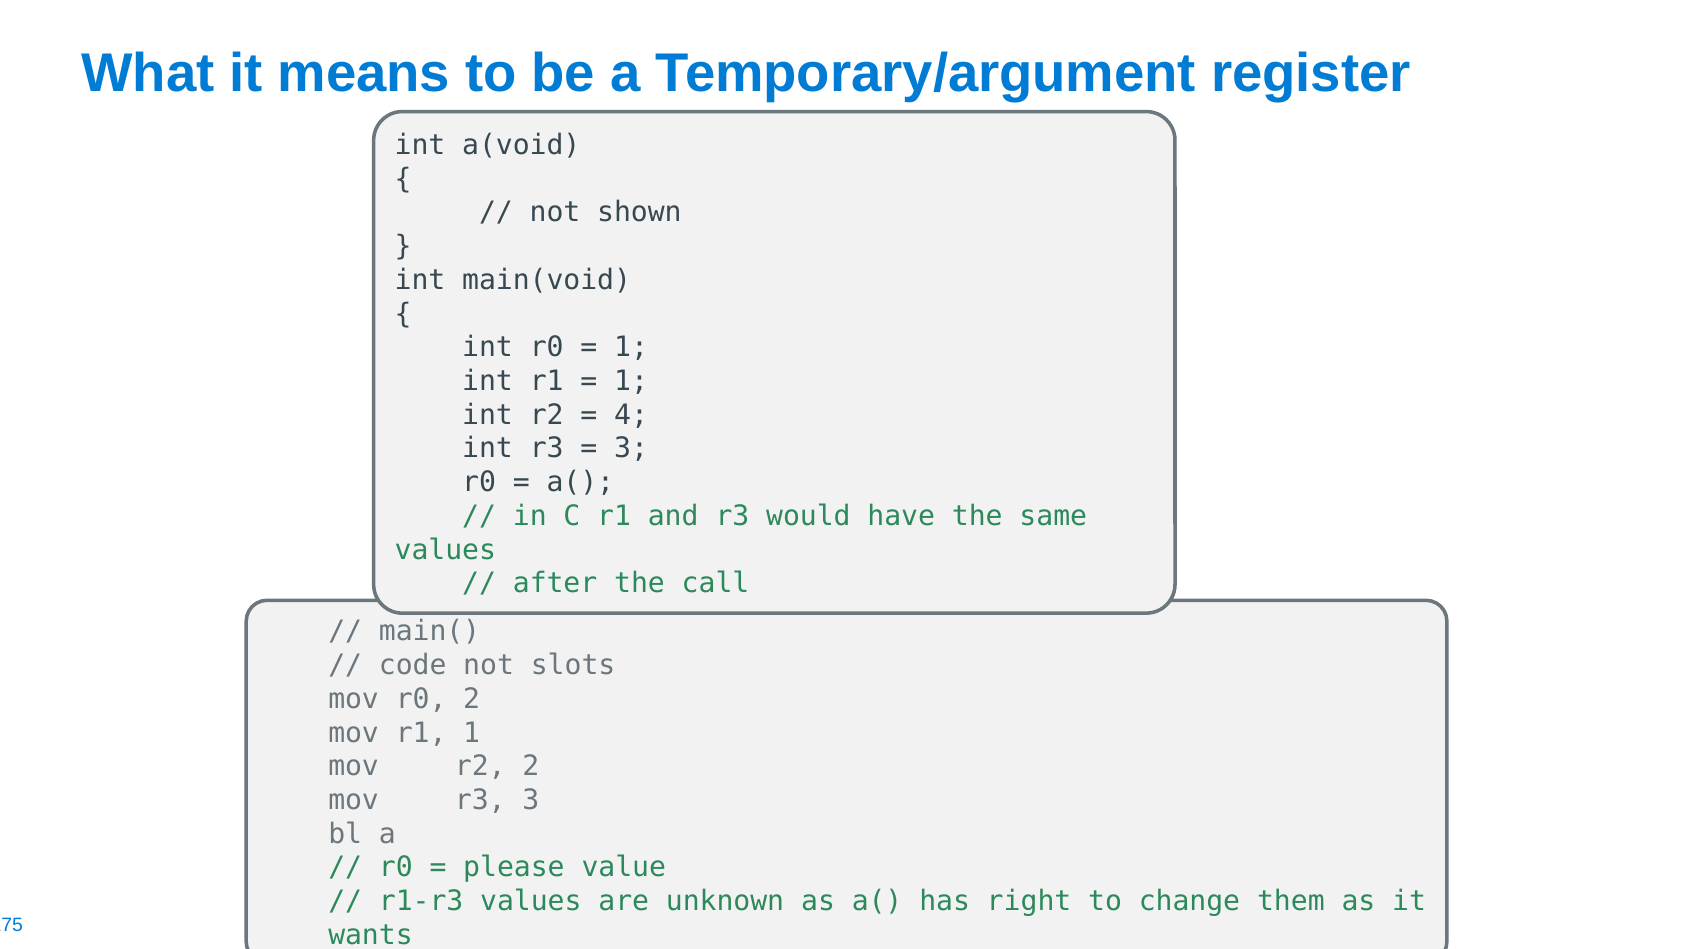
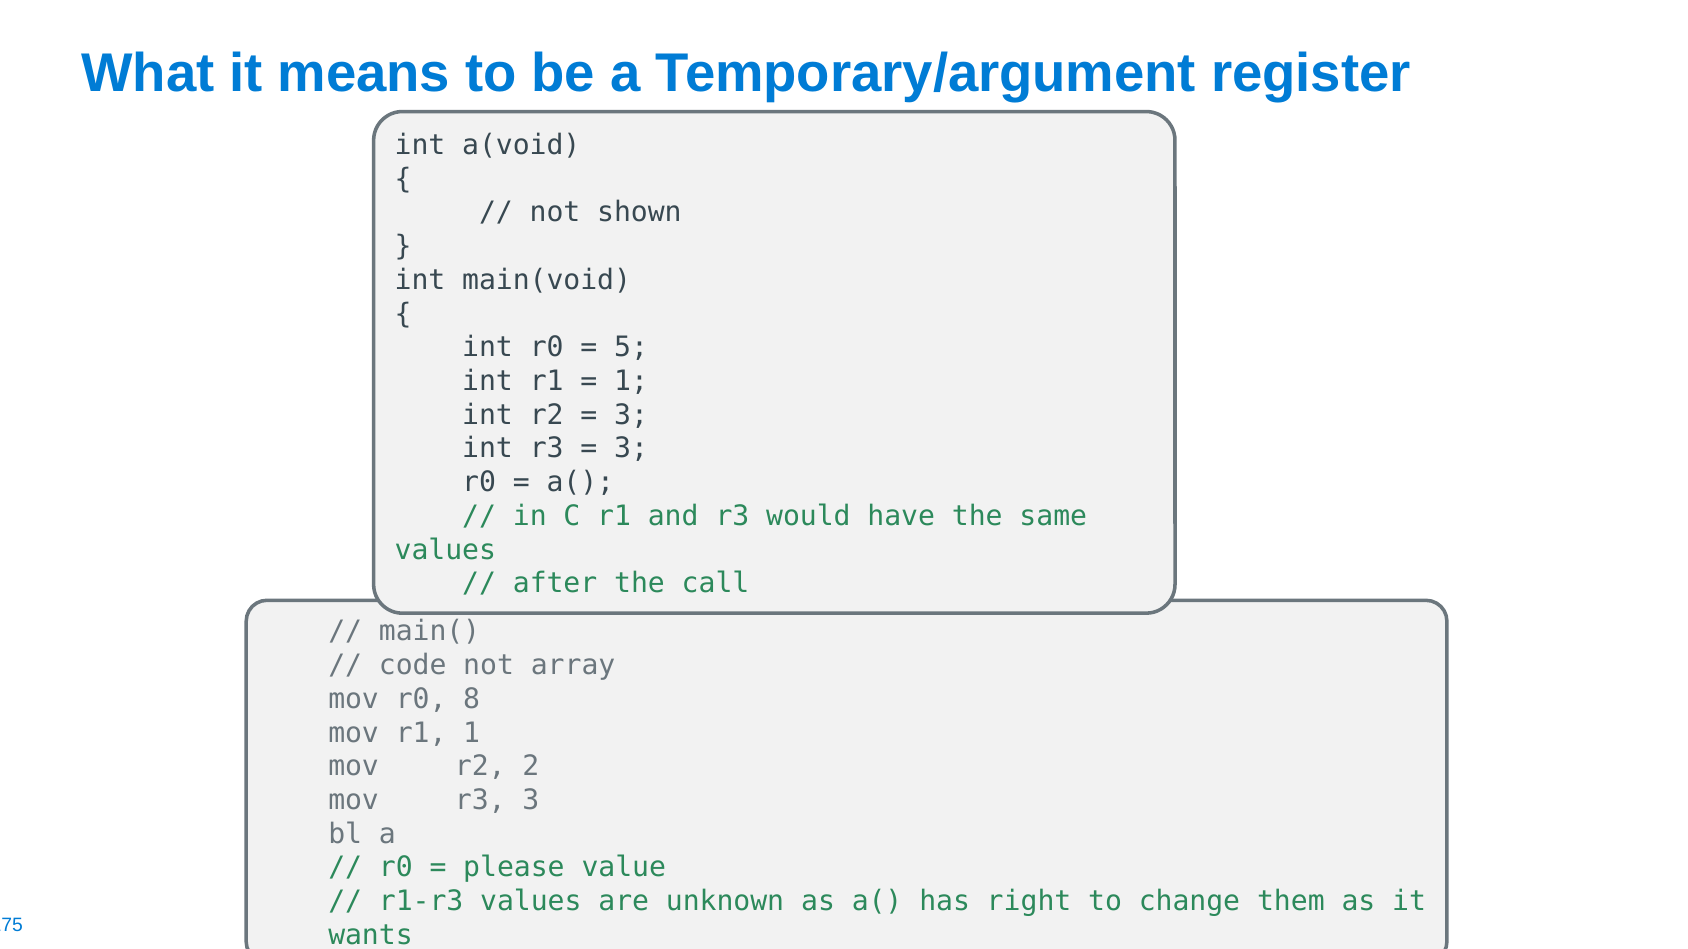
1: 1 -> 5 (631, 348)
4: 4 -> 3 (631, 415)
slots: slots -> array (573, 666)
r0 2: 2 -> 8 (472, 699)
